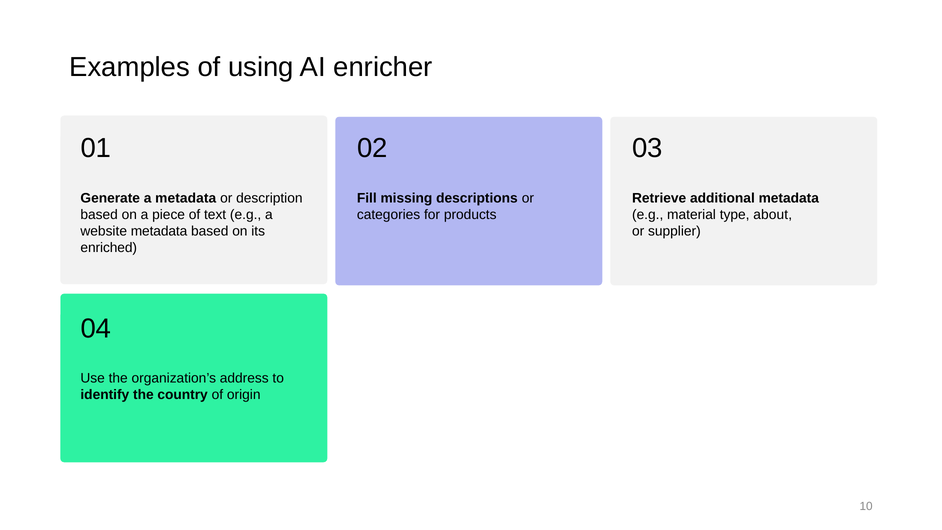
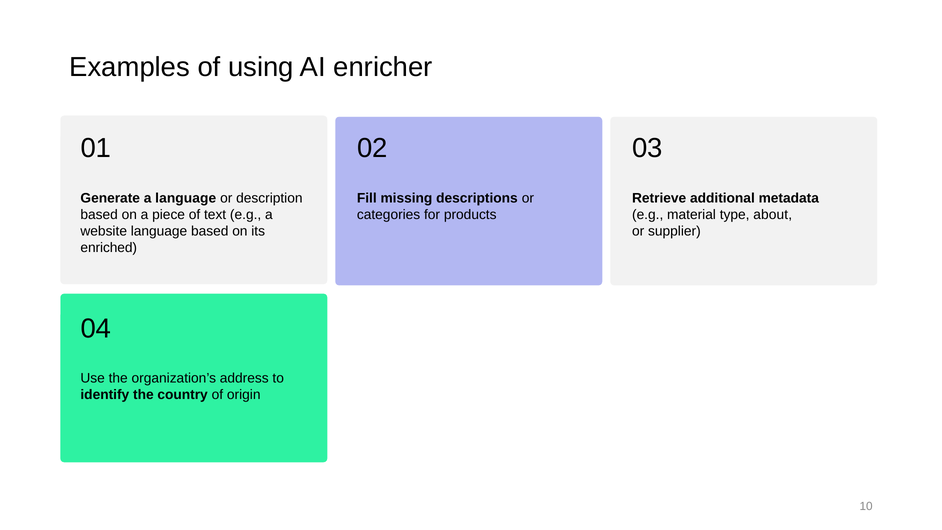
a metadata: metadata -> language (186, 198)
website metadata: metadata -> language (159, 231)
